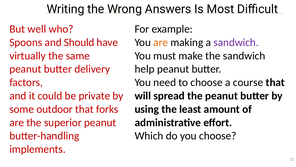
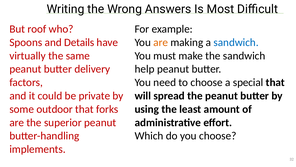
well: well -> roof (37, 29)
Should: Should -> Details (79, 42)
sandwich colour: purple -> blue (236, 42)
course: course -> special (248, 82)
